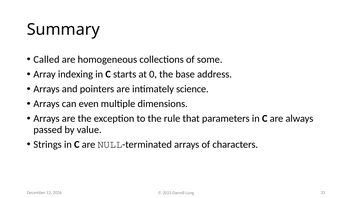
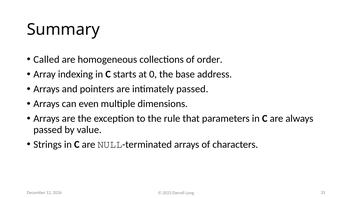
some: some -> order (210, 60)
intimately science: science -> passed (192, 89)
